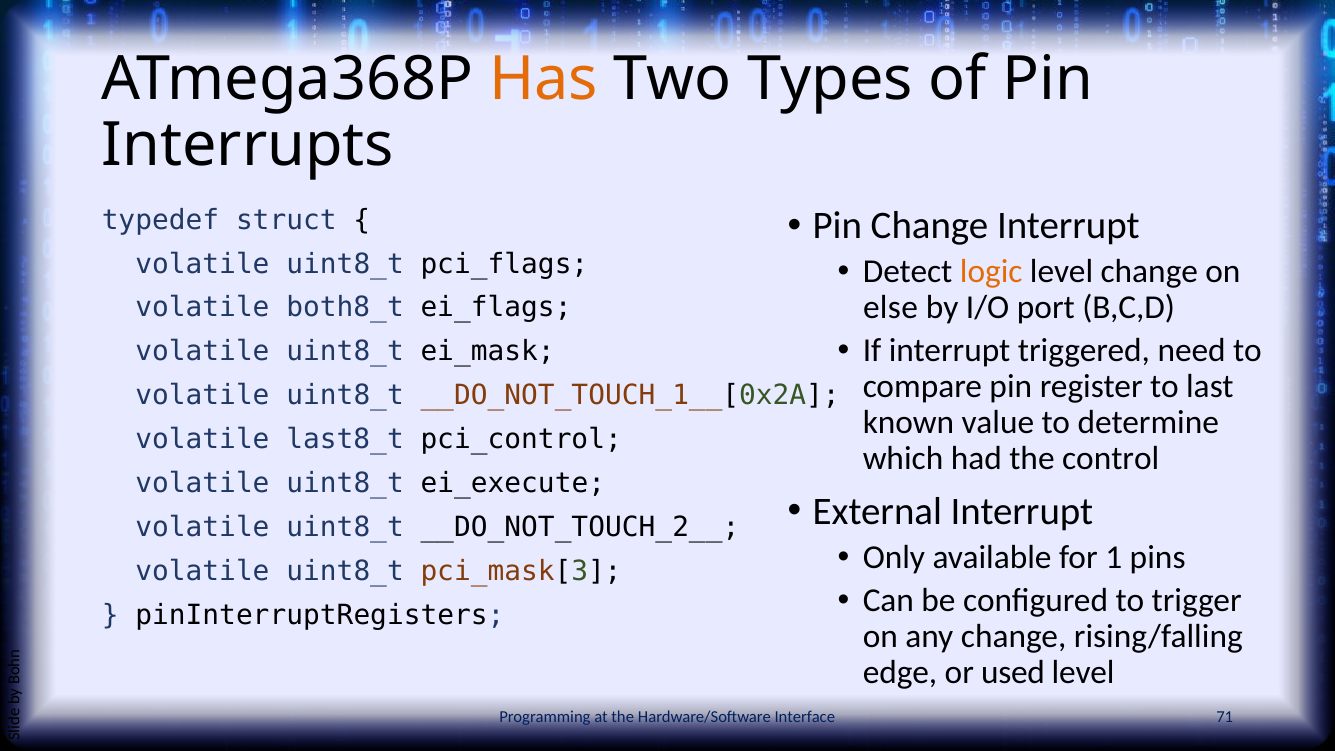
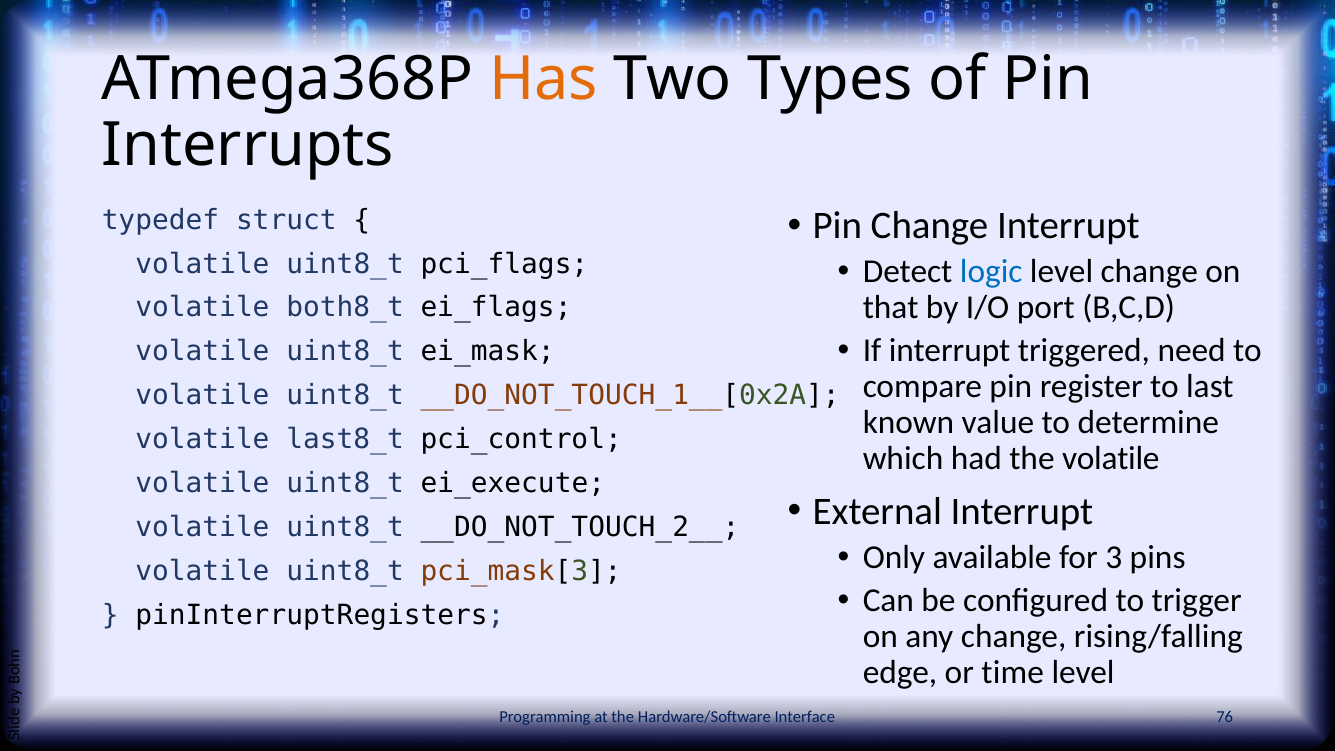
logic colour: orange -> blue (991, 272)
else: else -> that (891, 308)
the control: control -> volatile (1111, 459)
1: 1 -> 3 (1114, 558)
used: used -> time (1013, 673)
71: 71 -> 76 (1225, 717)
